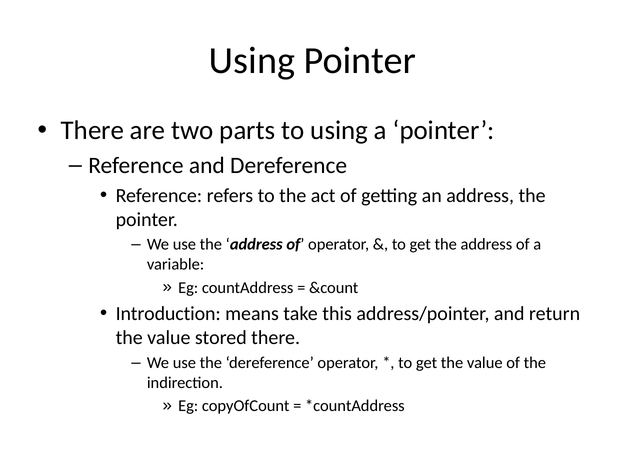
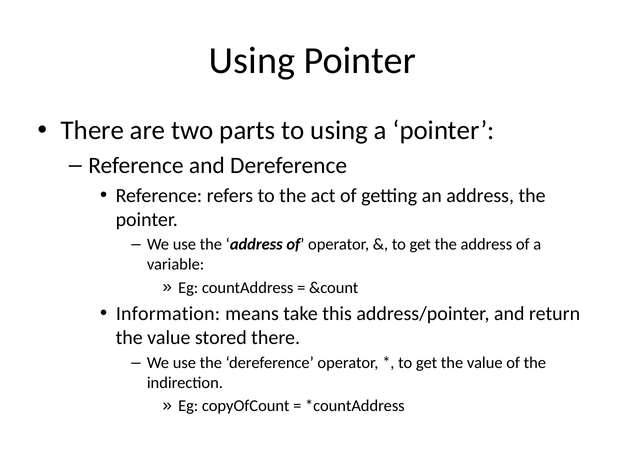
Introduction: Introduction -> Information (168, 314)
